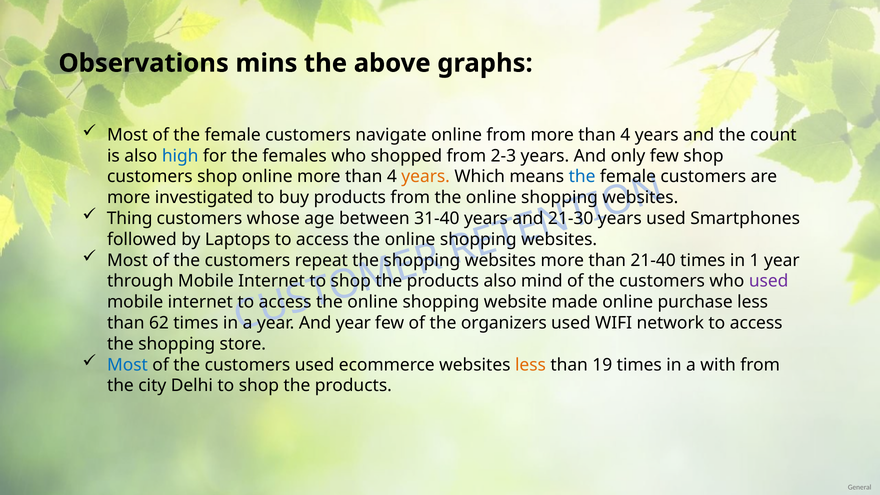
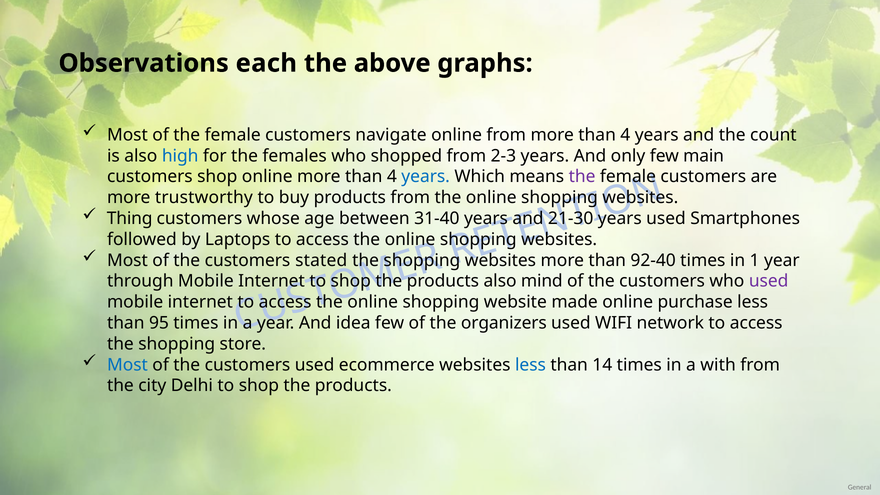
mins: mins -> each (266, 63)
few shop: shop -> main (704, 156)
years colour: orange -> blue (426, 177)
the colour: blue -> purple (582, 177)
investigated: investigated -> trustworthy (204, 198)
repeat: repeat -> stated (321, 260)
21-40: 21-40 -> 92-40 (653, 260)
62: 62 -> 95 (159, 323)
year: year -> idea (353, 323)
less colour: orange -> blue (530, 365)
19: 19 -> 14 (602, 365)
